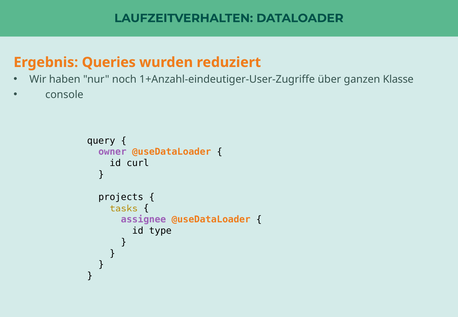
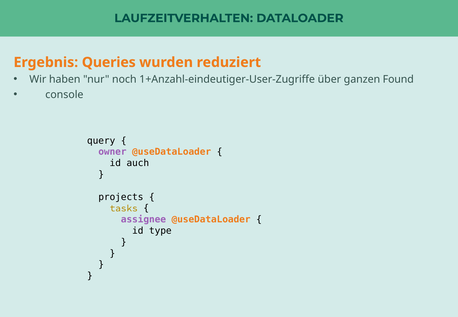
Klasse: Klasse -> Found (398, 79)
curl: curl -> auch (138, 163)
